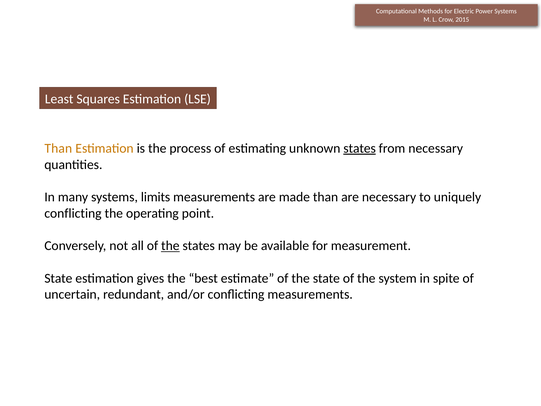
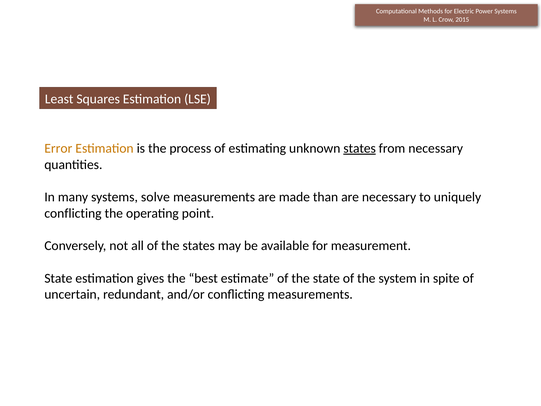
Than: Than -> Error (58, 148)
limits: limits -> solve (155, 197)
the underline: present -> none (170, 246)
